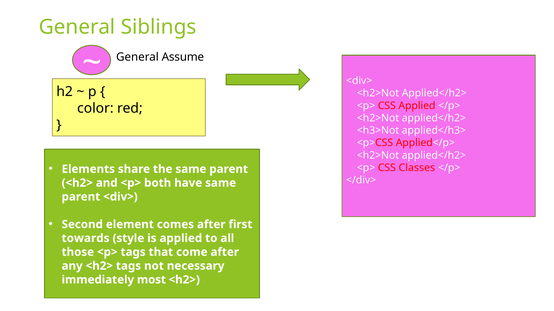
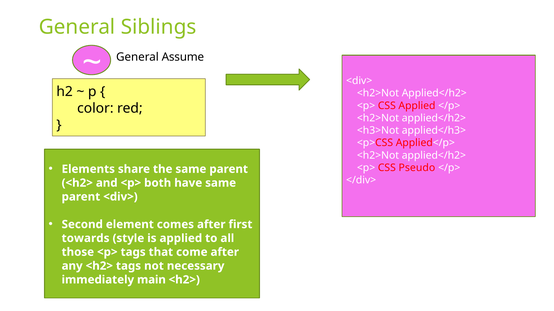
Classes: Classes -> Pseudo (417, 168)
most: most -> main (151, 280)
